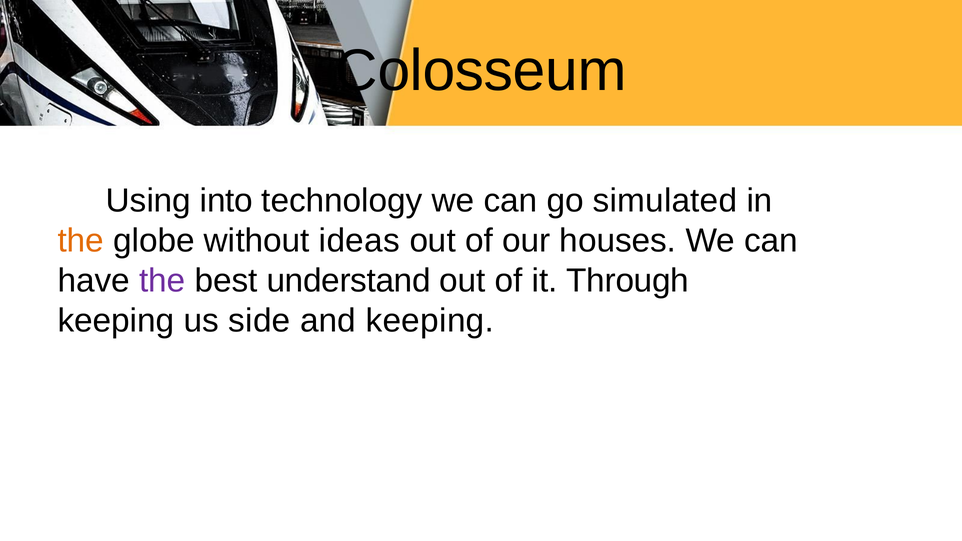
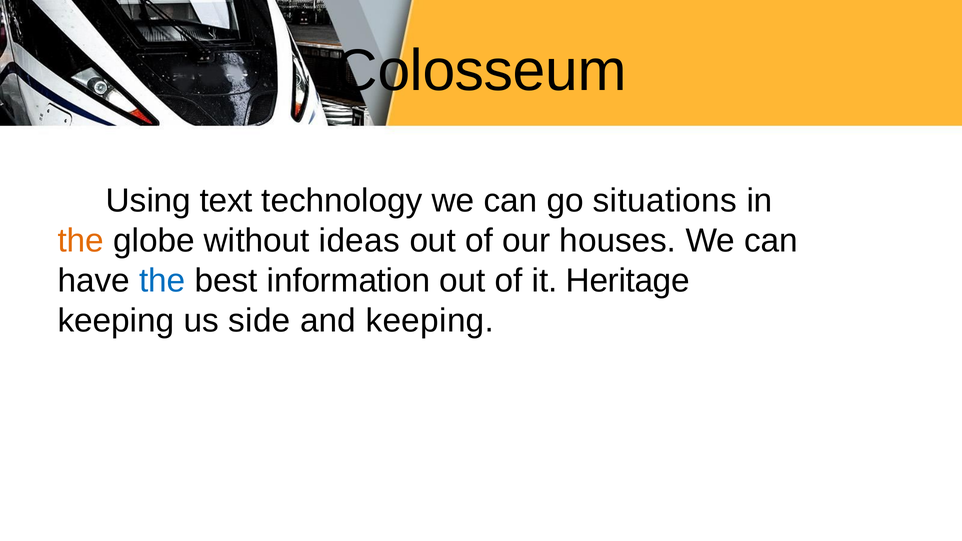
into: into -> text (226, 201)
simulated: simulated -> situations (665, 201)
the colour: purple -> blue (162, 281)
understand: understand -> information (349, 281)
Through: Through -> Heritage (628, 281)
